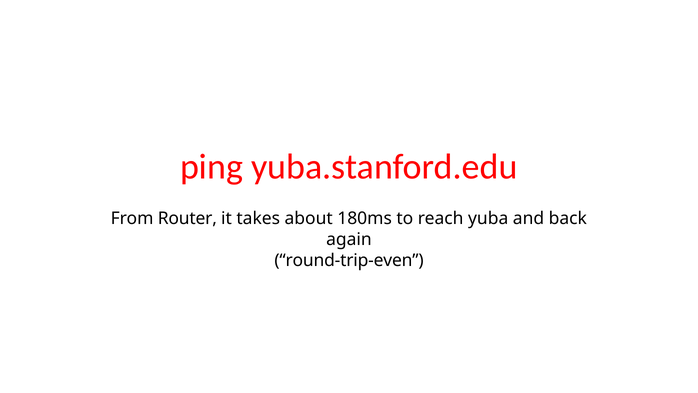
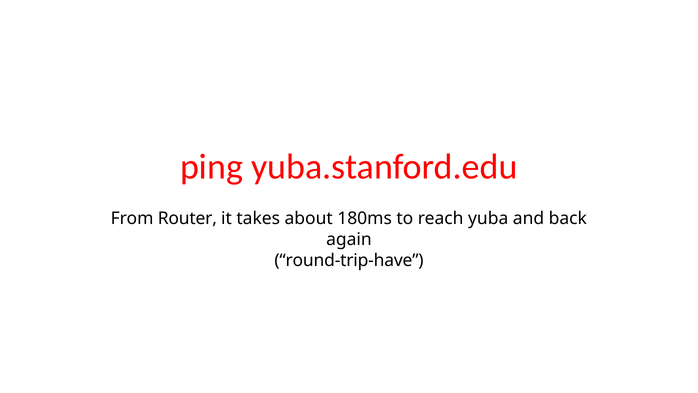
round-trip-even: round-trip-even -> round-trip-have (349, 260)
